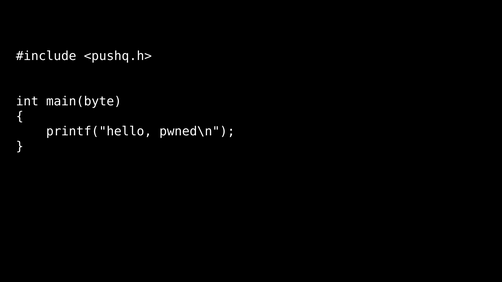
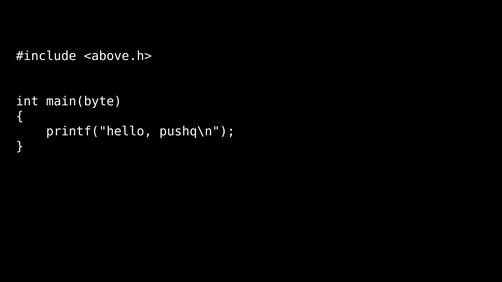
<pushq.h>: <pushq.h> -> <above.h> (118, 56)
pwned\n: pwned\n -> pushq\n (197, 131)
